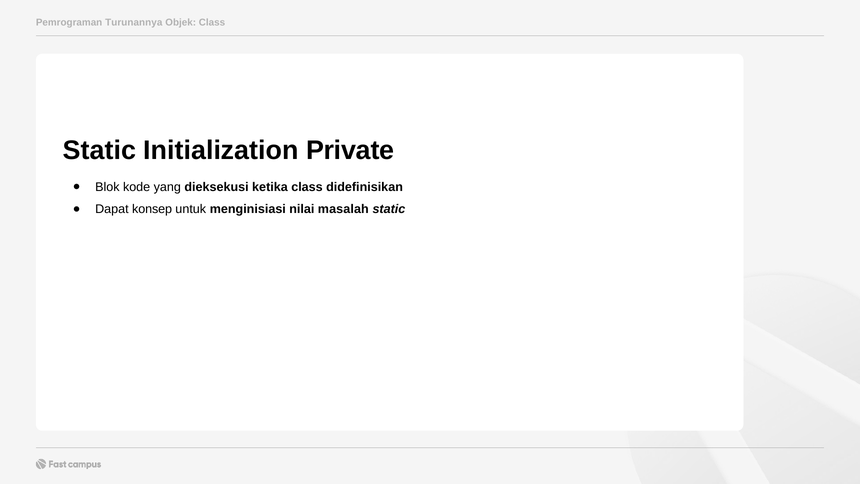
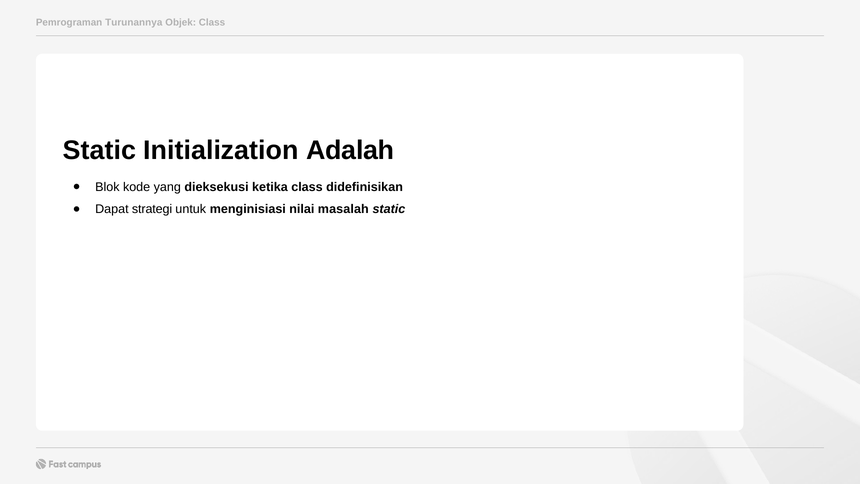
Private: Private -> Adalah (350, 150)
konsep: konsep -> strategi (152, 209)
